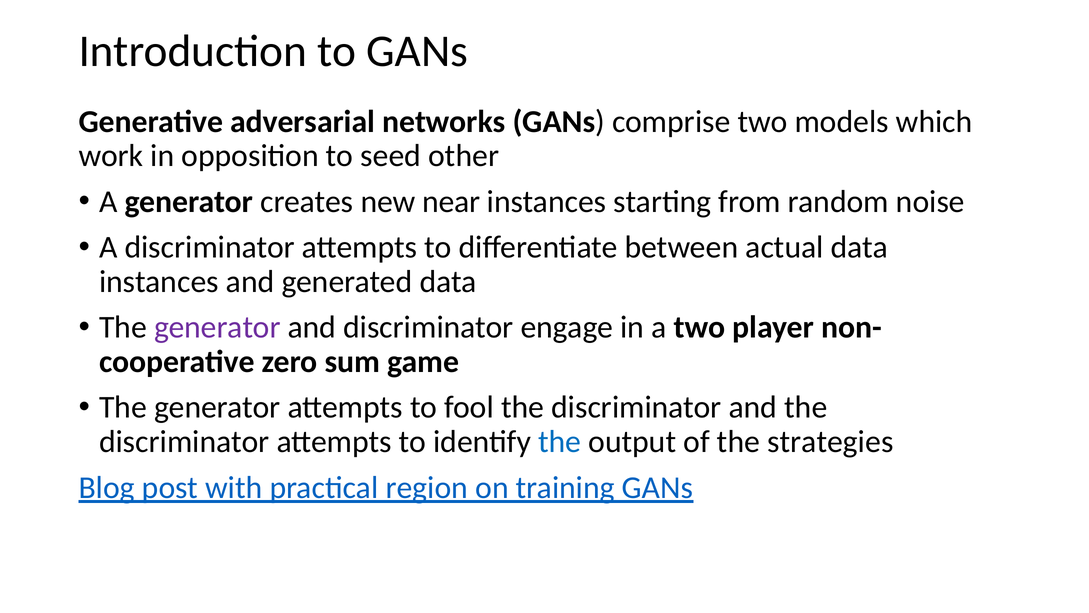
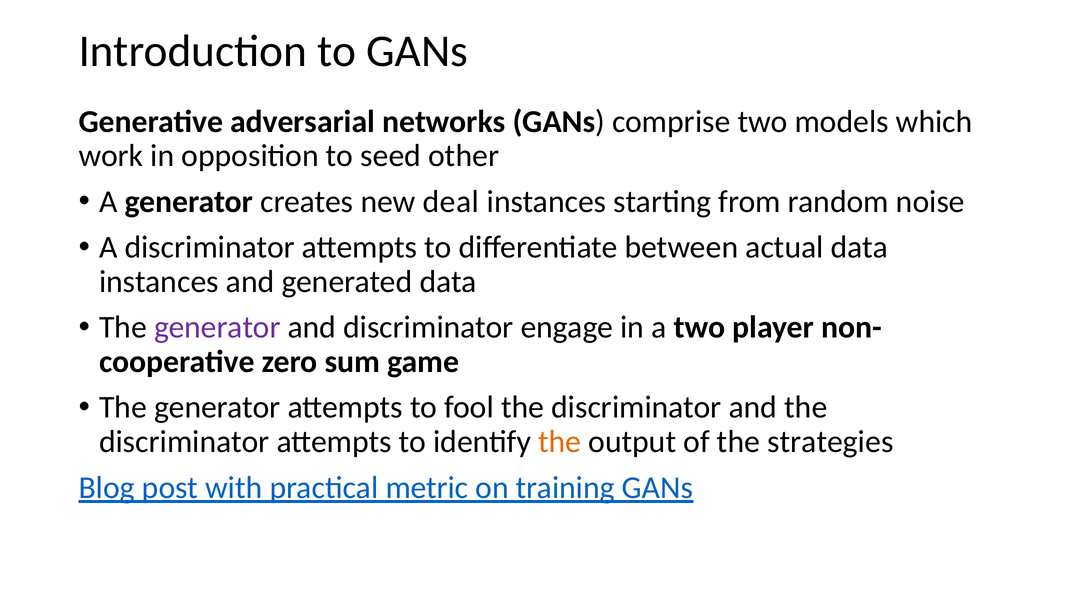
near: near -> deal (451, 201)
the colour: blue -> orange (560, 441)
region: region -> metric (427, 488)
